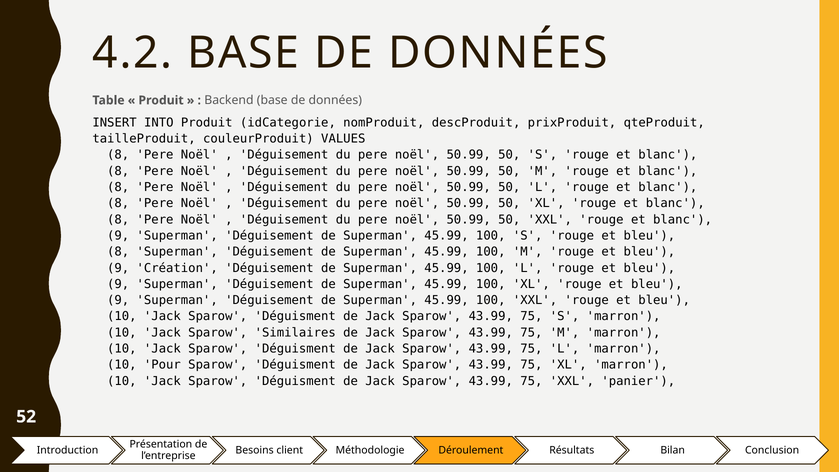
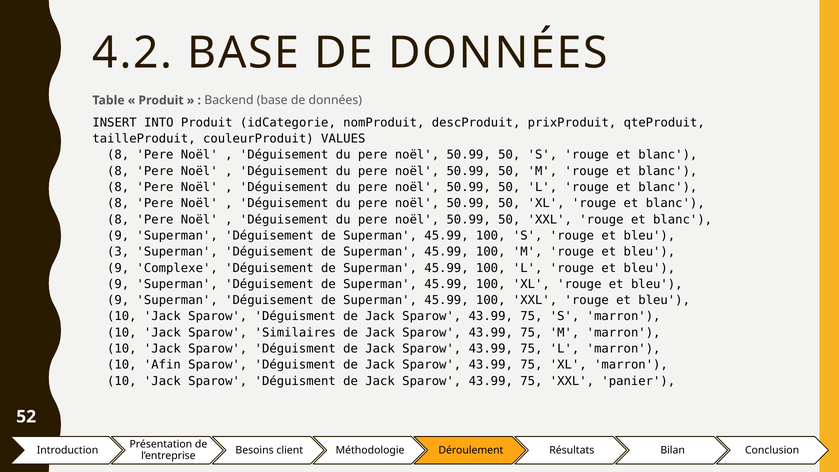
8: 8 -> 3 (118, 252)
Création: Création -> Complexe (177, 268)
Pour: Pour -> Afin (162, 365)
